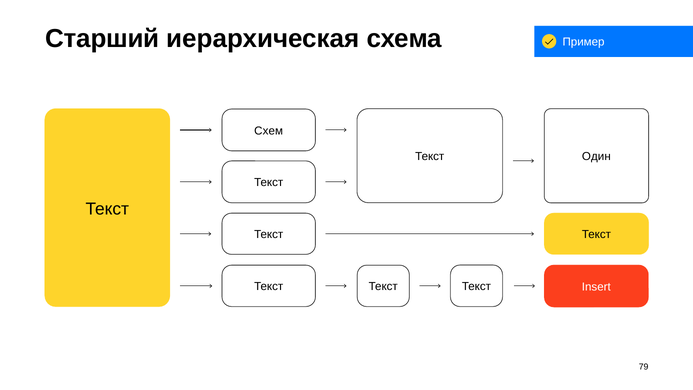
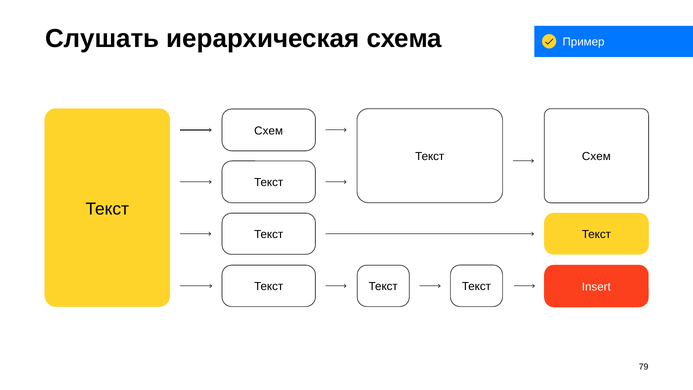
Старший: Старший -> Слушать (102, 39)
Один: Один -> Схем (596, 157)
